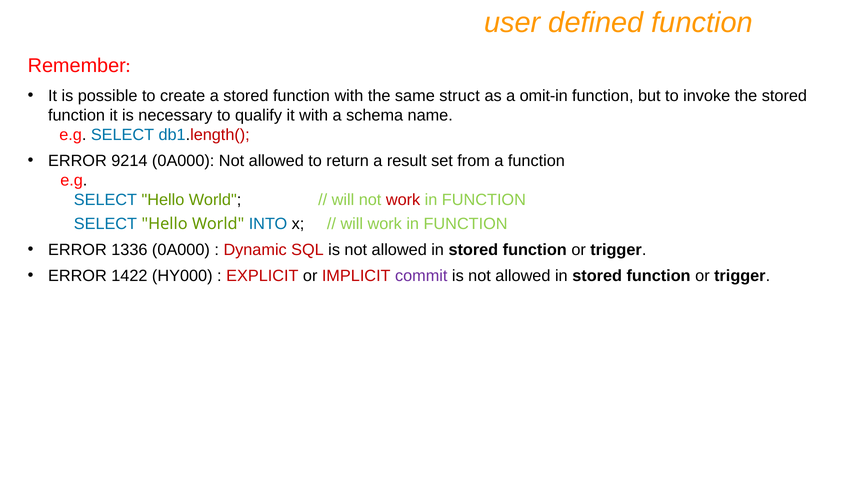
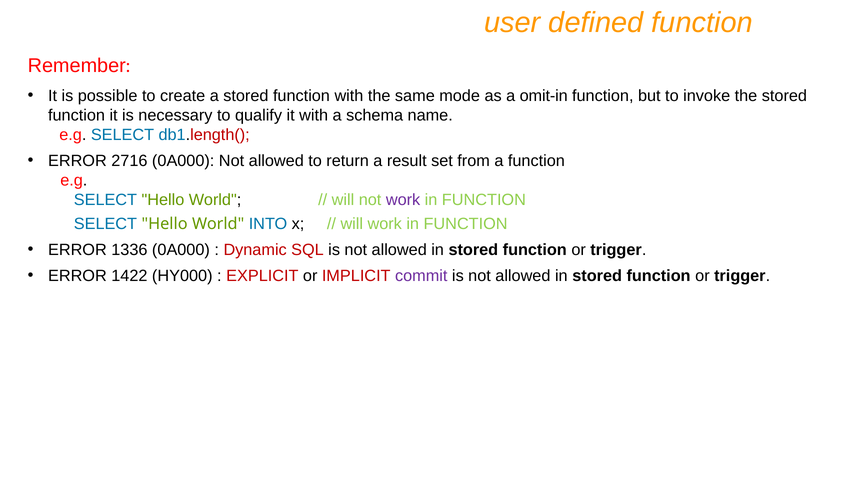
struct: struct -> mode (460, 96)
9214: 9214 -> 2716 (129, 161)
work colour: red -> purple (403, 200)
